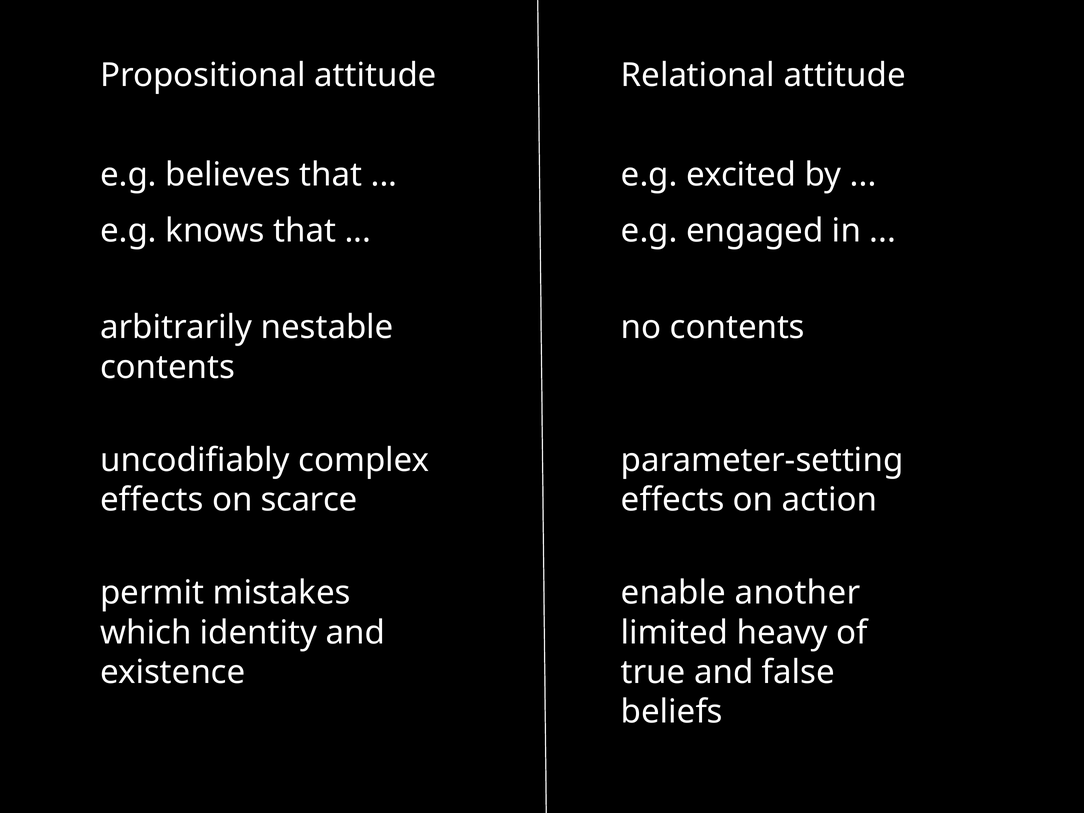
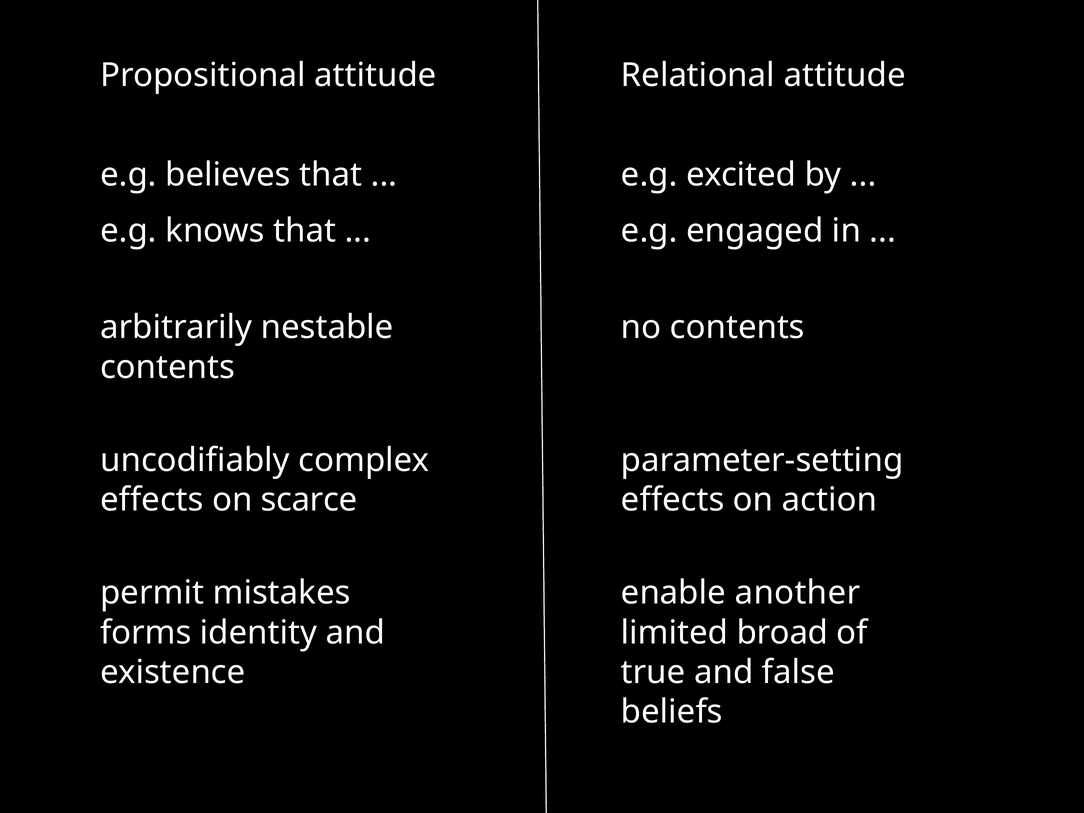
heavy: heavy -> broad (782, 633)
which: which -> forms (146, 633)
